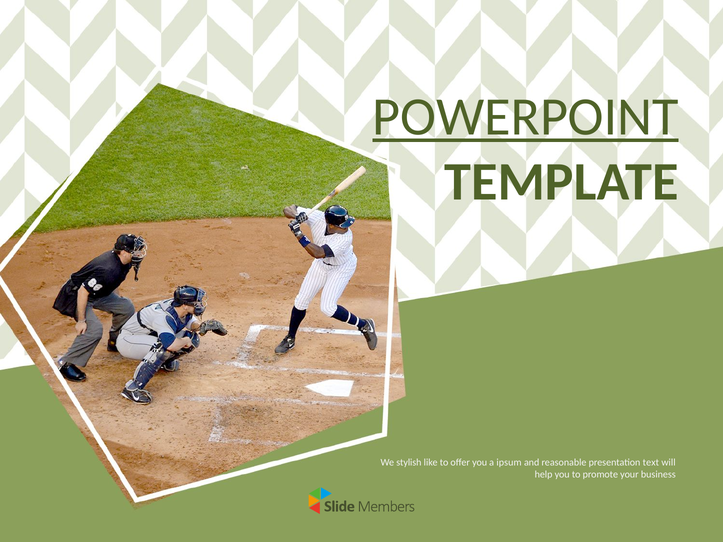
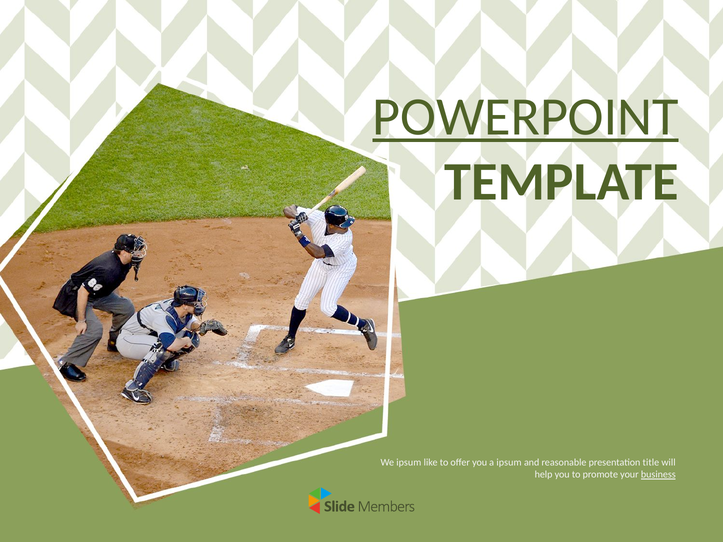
We stylish: stylish -> ipsum (409, 463)
text: text -> title (651, 463)
business underline: none -> present (658, 475)
